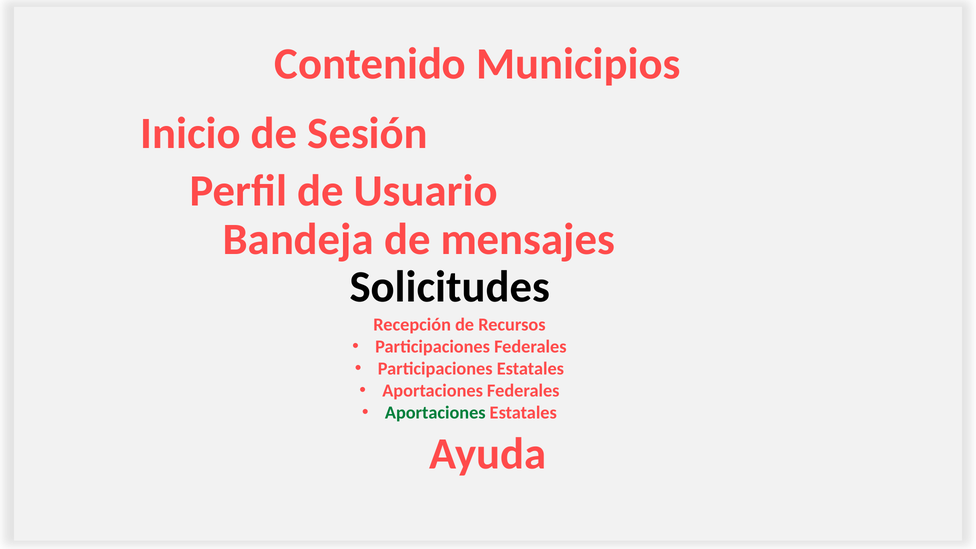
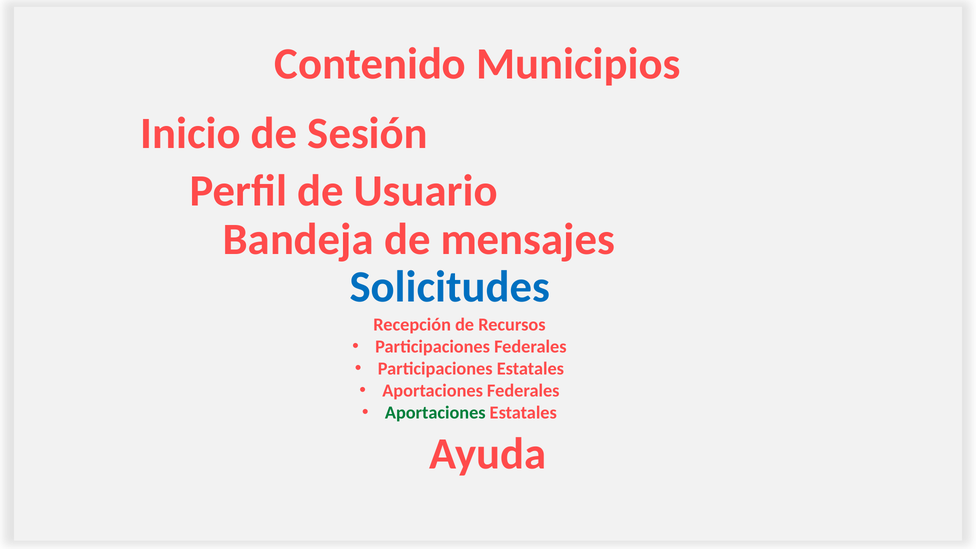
Solicitudes colour: black -> blue (450, 287)
